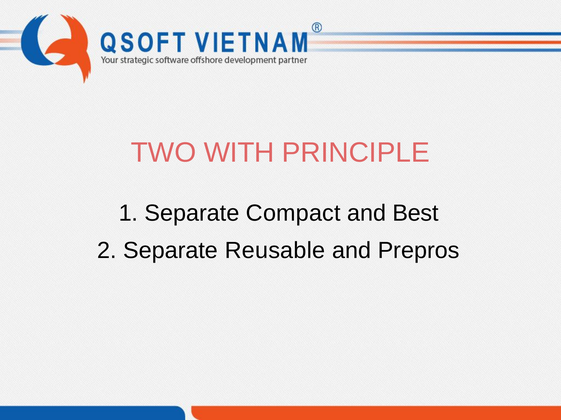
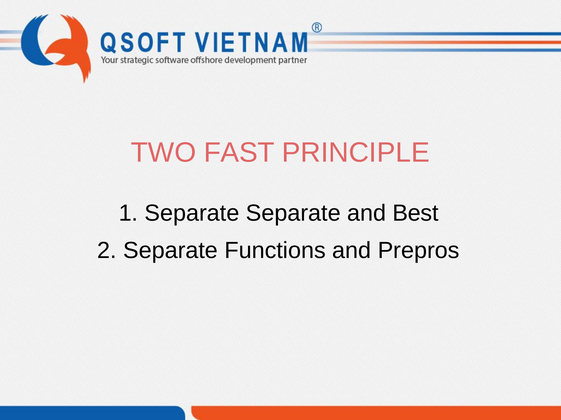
WITH: WITH -> FAST (239, 153)
Separate Compact: Compact -> Separate (293, 214)
Reusable: Reusable -> Functions (275, 251)
